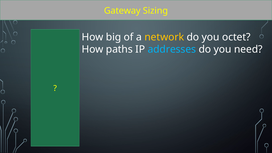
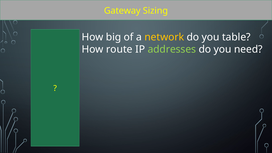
octet: octet -> table (236, 37)
paths: paths -> route (119, 49)
addresses colour: light blue -> light green (172, 49)
